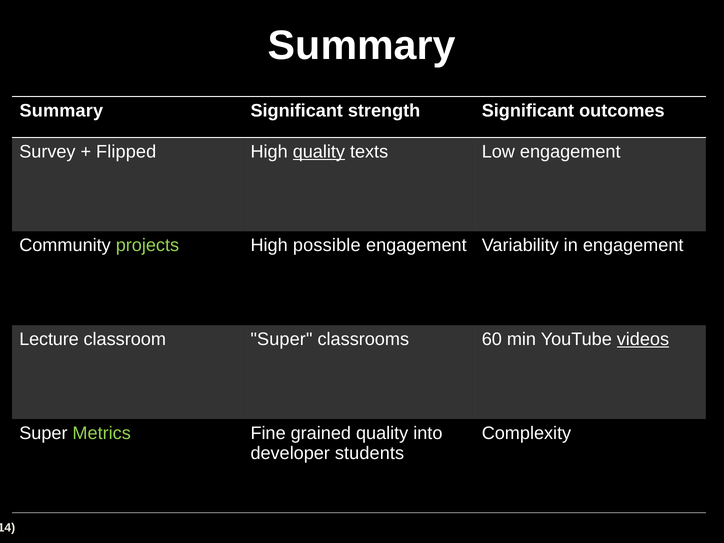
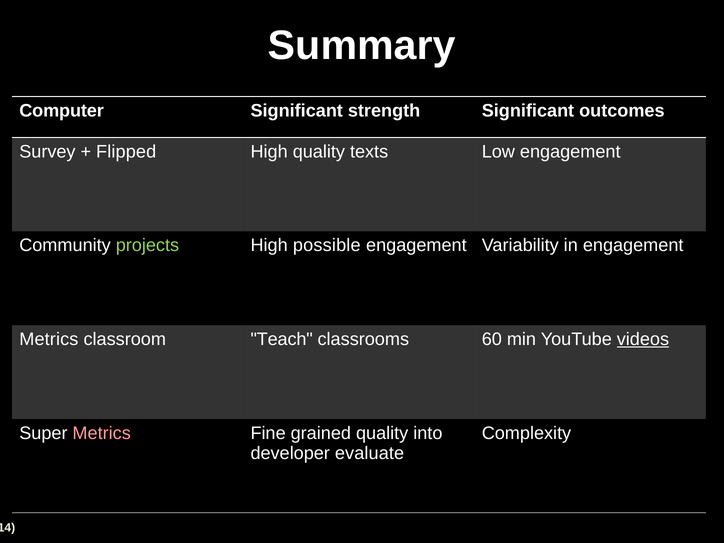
Summary: Summary -> Computer (62, 111)
quality underline: present -> none (319, 152)
Lecture: Lecture -> Metrics (49, 339)
classroom Super: Super -> Teach (282, 339)
Metrics colour: light green -> pink (102, 433)
students: students -> evaluate (370, 453)
